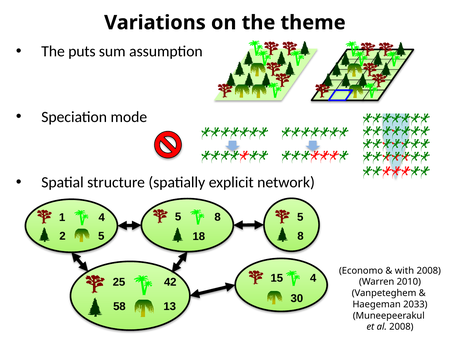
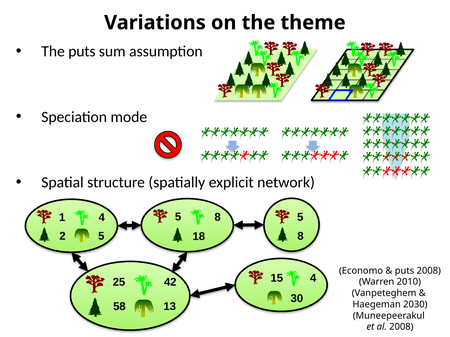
with: with -> puts (404, 271)
2033: 2033 -> 2030 (415, 305)
